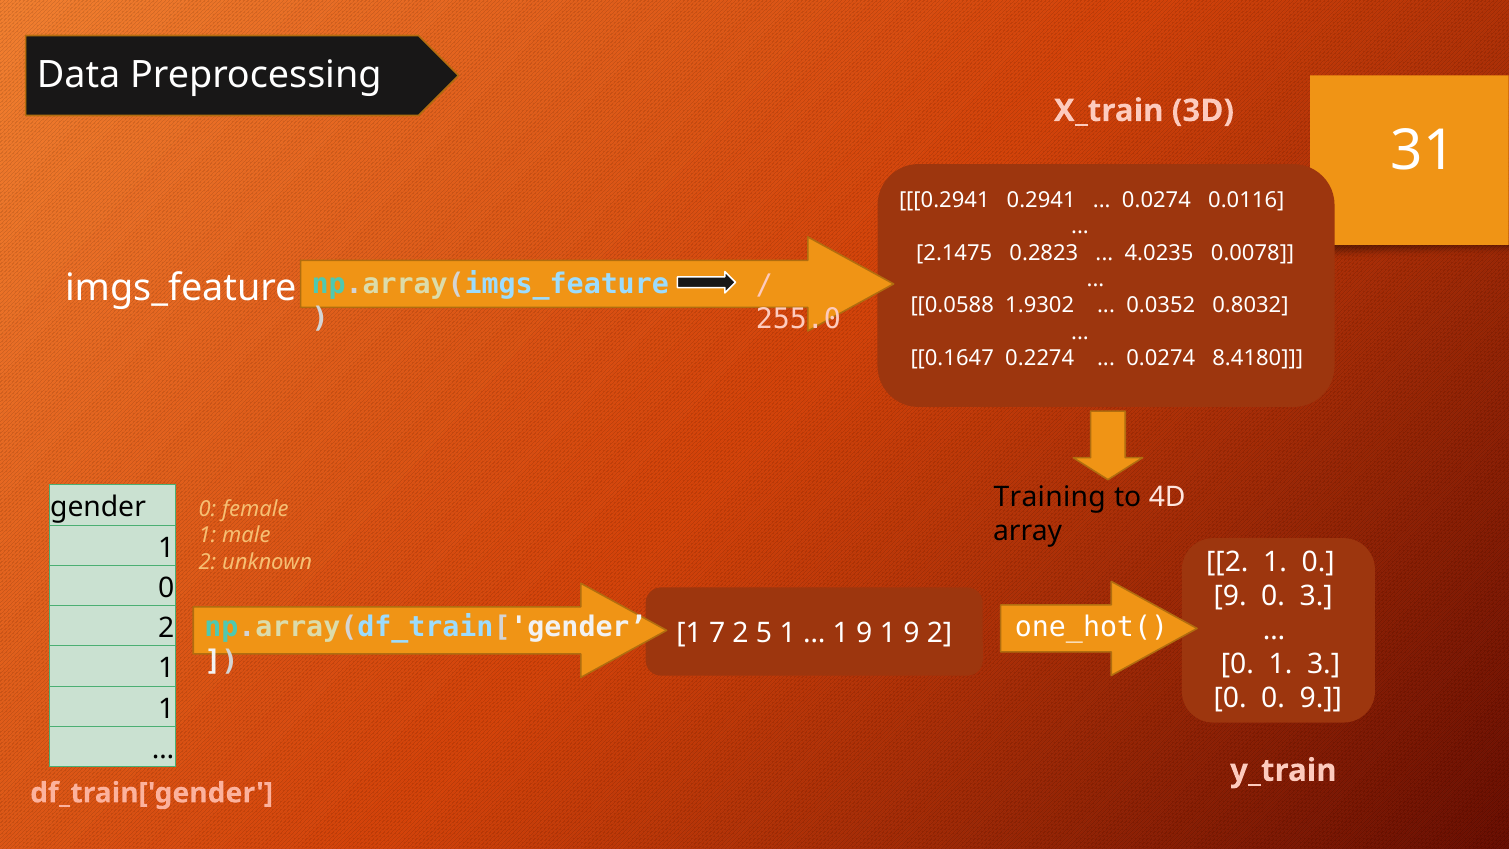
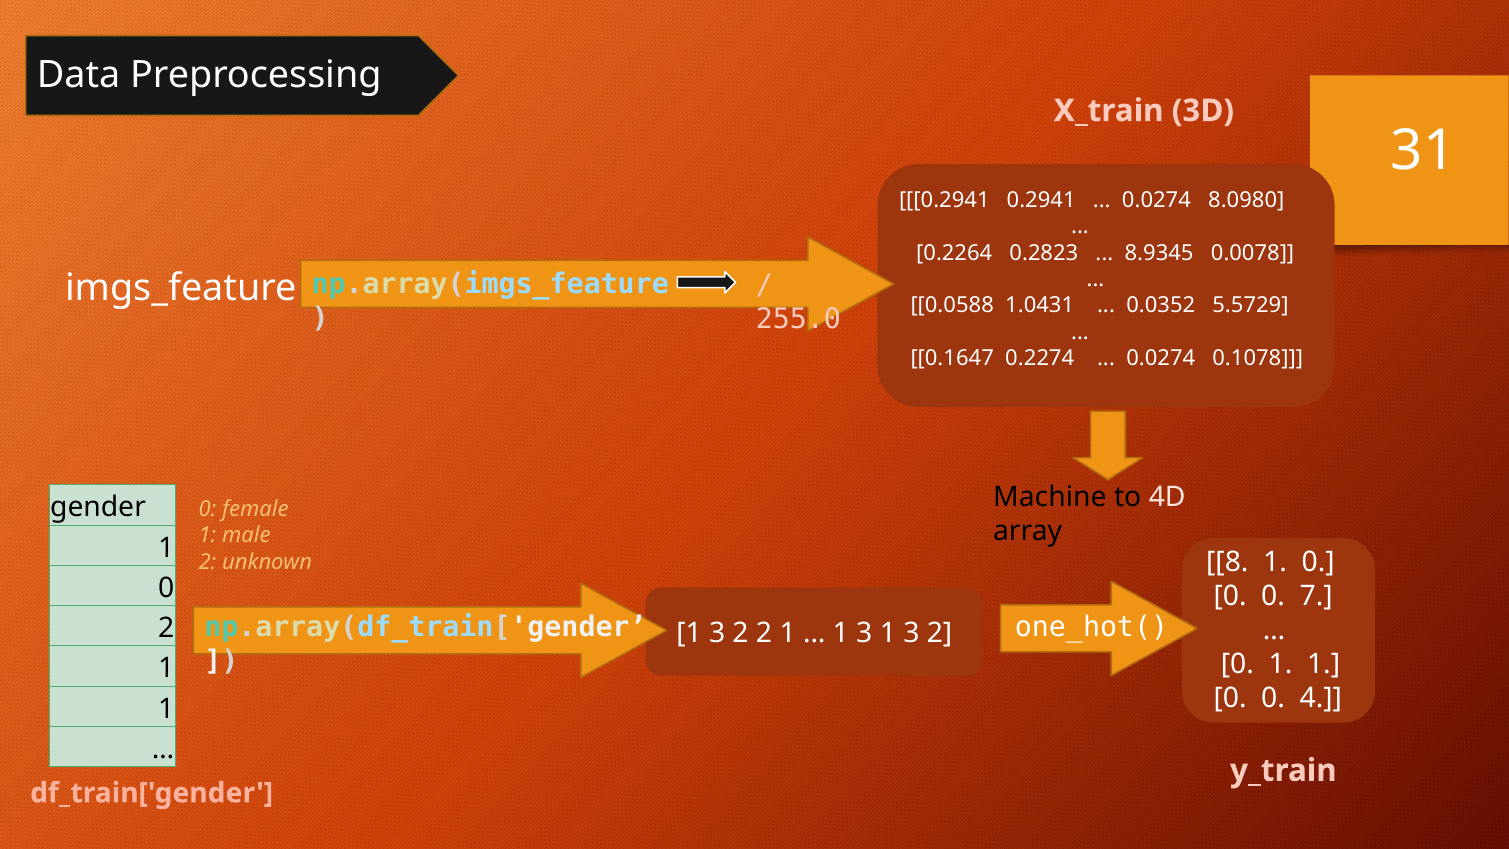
0.0116: 0.0116 -> 8.0980 (1246, 200)
2.1475: 2.1475 -> 0.2264 (954, 253)
4.0235: 4.0235 -> 8.9345 (1159, 253)
1.9302: 1.9302 -> 1.0431 (1040, 306)
0.8032: 0.8032 -> 5.5729 (1250, 306)
8.4180: 8.4180 -> 0.1078 (1258, 358)
Training: Training -> Machine (1050, 497)
2: 2 -> 8 (1227, 562)
9: 9 -> 0 (1230, 596)
0 3: 3 -> 7 (1316, 596)
7: 7 -> 3 (717, 633)
2 5: 5 -> 2 (764, 633)
9: 9 -> 3 (864, 633)
9: 9 -> 3 (911, 633)
0 1 3: 3 -> 1 (1324, 664)
0 0 9: 9 -> 4 (1321, 698)
